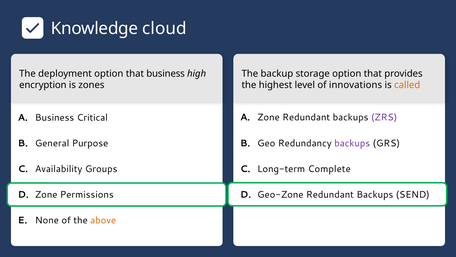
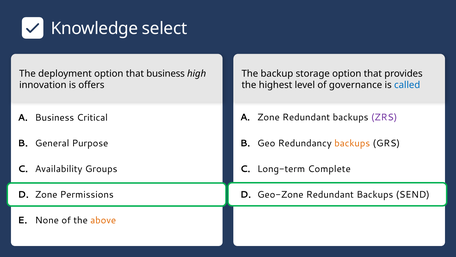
cloud: cloud -> select (165, 29)
encryption: encryption -> innovation (43, 85)
zones: zones -> offers (91, 85)
innovations: innovations -> governance (356, 85)
called colour: orange -> blue (407, 85)
backups colour: purple -> orange (352, 143)
